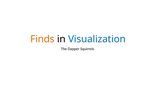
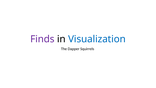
Finds colour: orange -> purple (42, 39)
